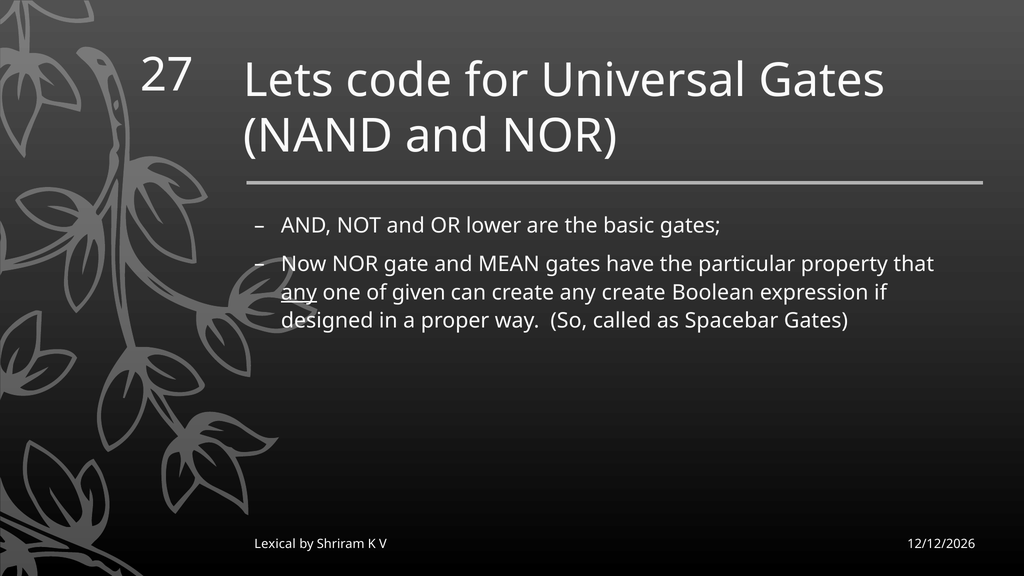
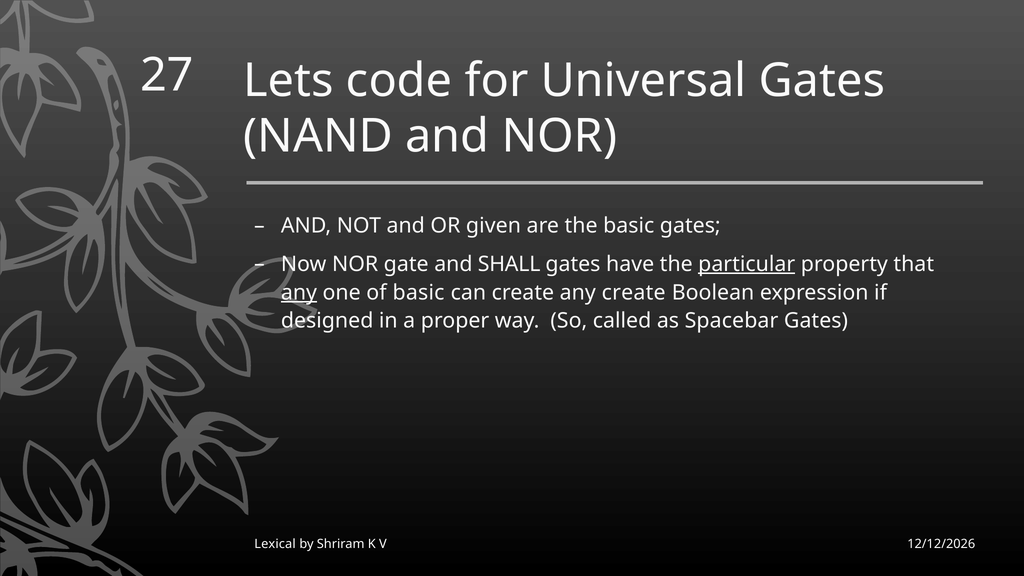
lower: lower -> given (493, 226)
MEAN: MEAN -> SHALL (509, 264)
particular underline: none -> present (747, 264)
of given: given -> basic (419, 293)
